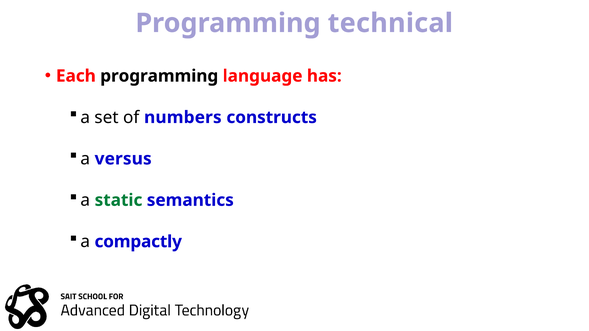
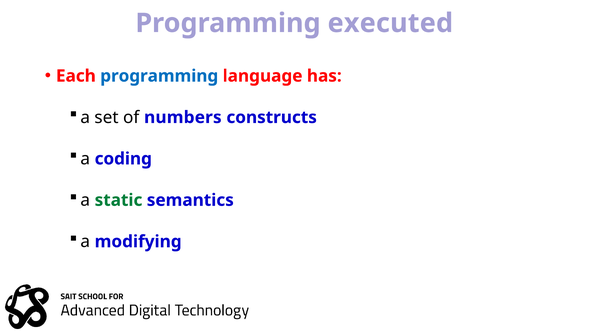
technical: technical -> executed (390, 23)
programming colour: black -> blue (159, 76)
versus: versus -> coding (123, 159)
compactly: compactly -> modifying (138, 242)
